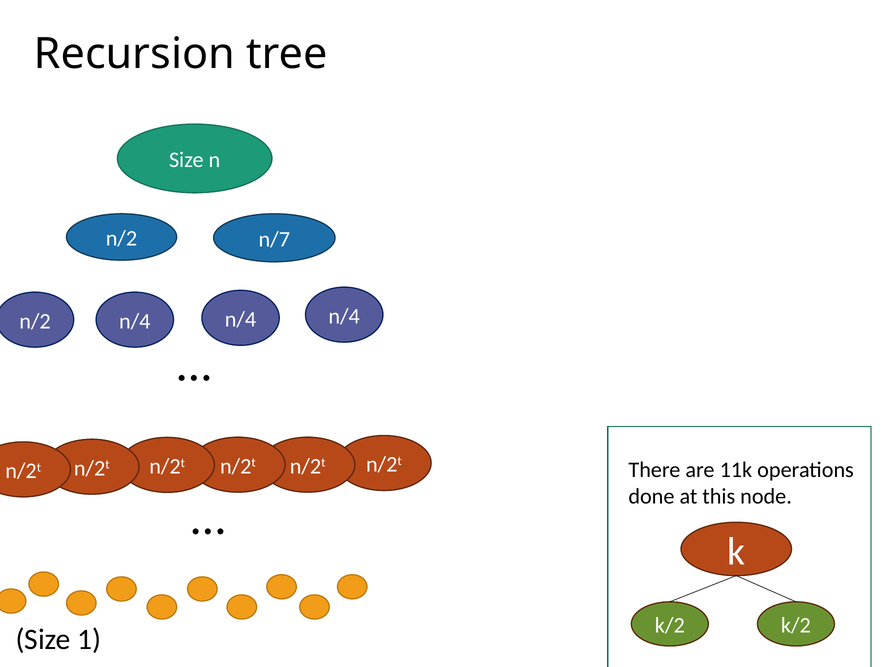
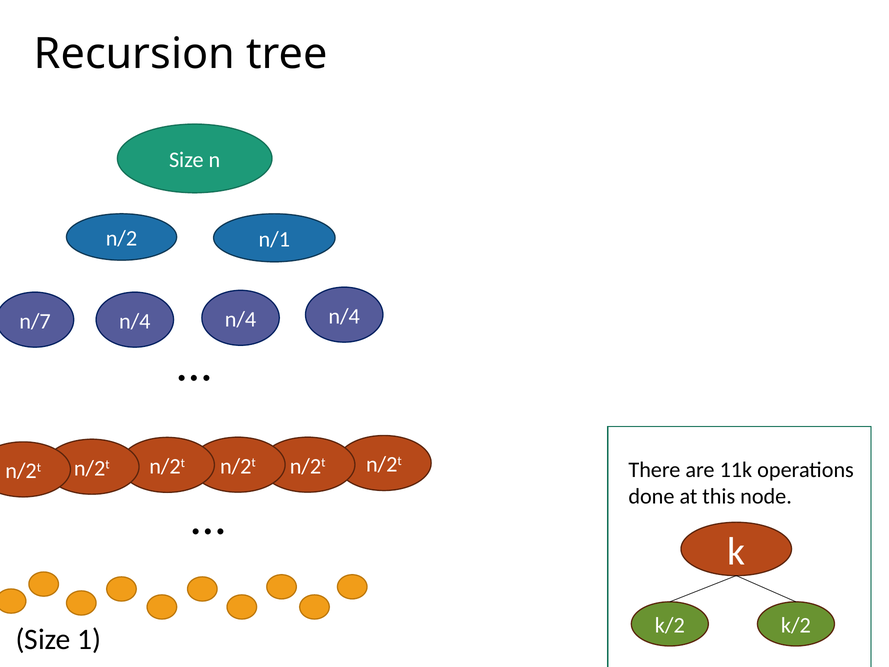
n/7: n/7 -> n/1 (274, 239)
n/2: n/2 -> n/7 (35, 321)
